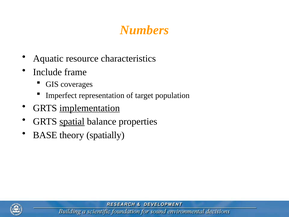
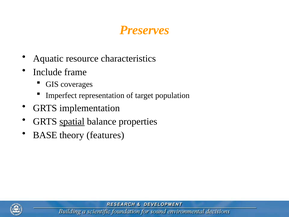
Numbers: Numbers -> Preserves (145, 30)
implementation underline: present -> none (90, 108)
spatially: spatially -> features (105, 135)
